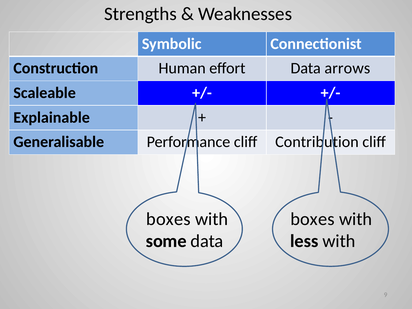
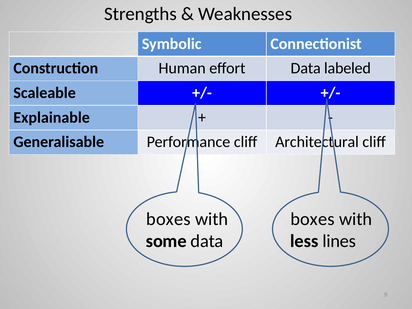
arrows: arrows -> labeled (347, 68)
Contribution: Contribution -> Architectural (317, 142)
less with: with -> lines (339, 241)
